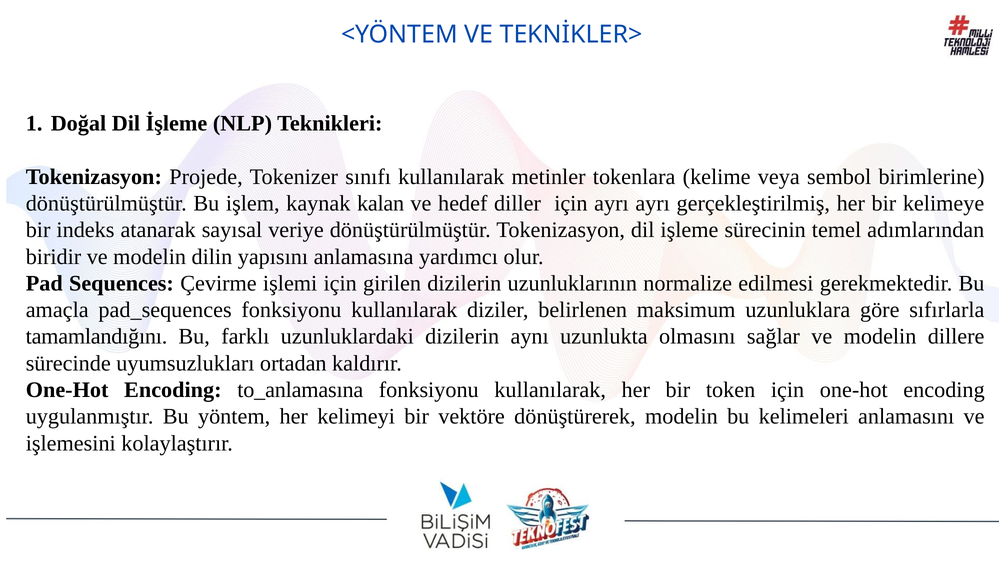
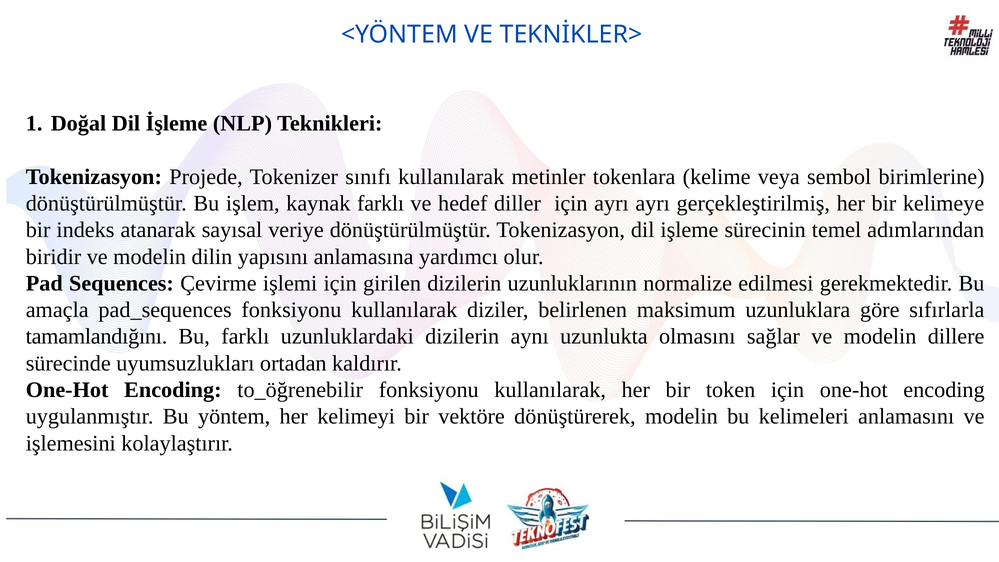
kaynak kalan: kalan -> farklı (381, 203)
to_anlamasına: to_anlamasına -> to_öğrenebilir (300, 390)
